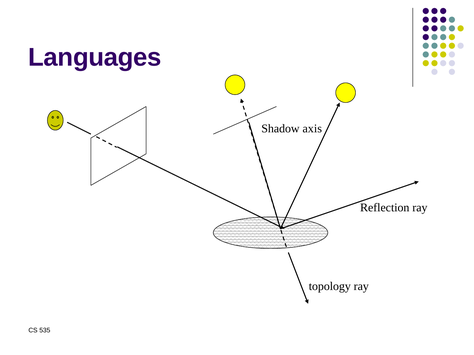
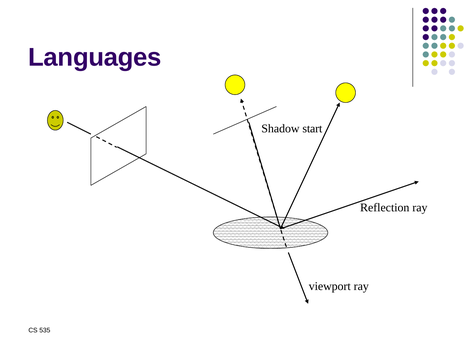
axis: axis -> start (312, 129)
topology: topology -> viewport (330, 287)
